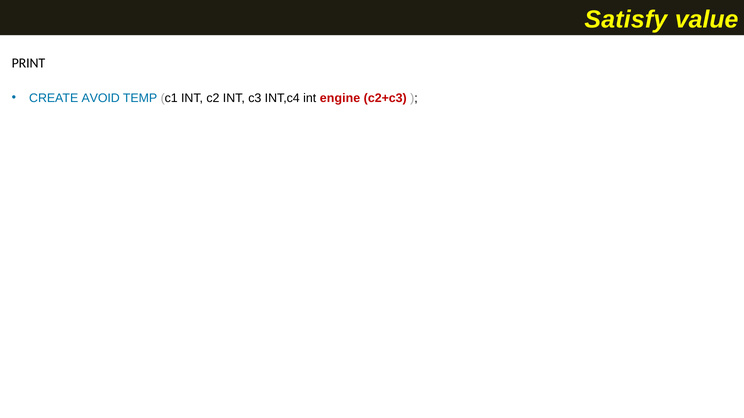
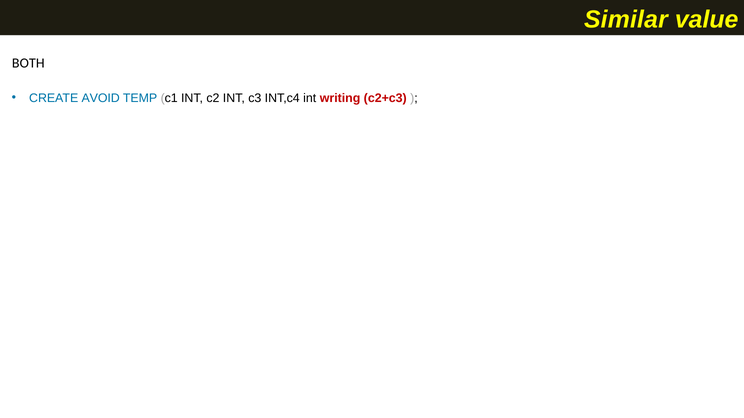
Satisfy: Satisfy -> Similar (626, 19)
PRINT: PRINT -> BOTH (28, 63)
engine: engine -> writing (340, 98)
